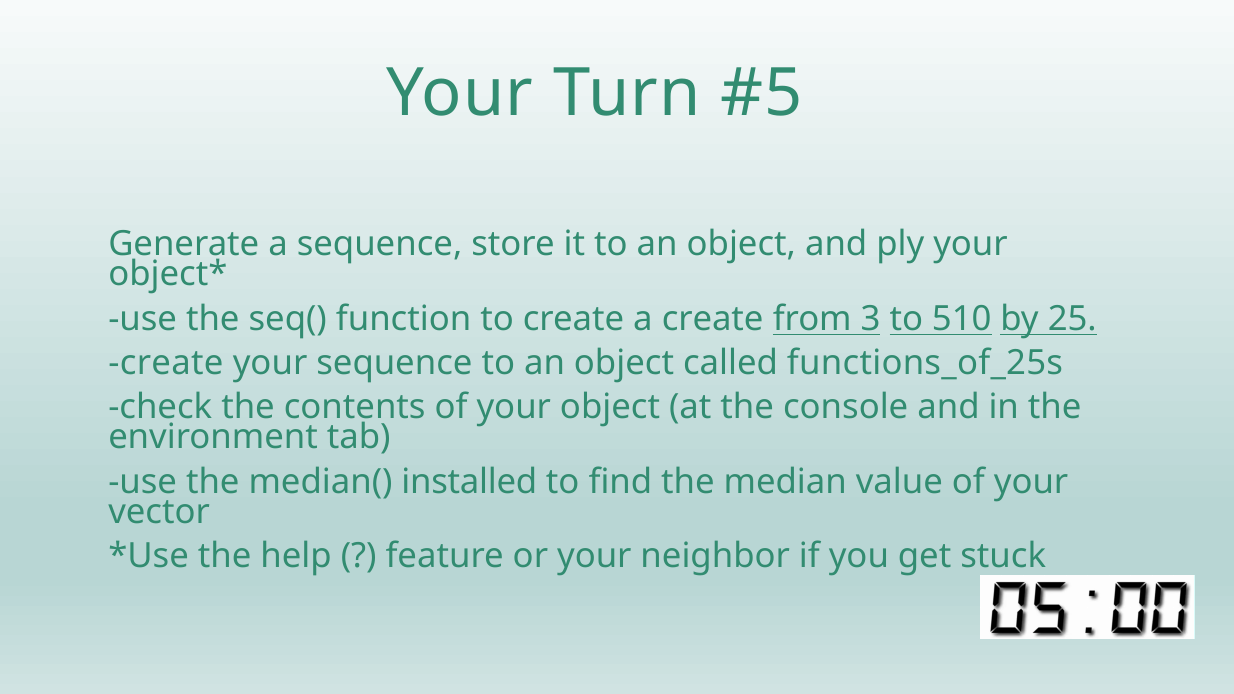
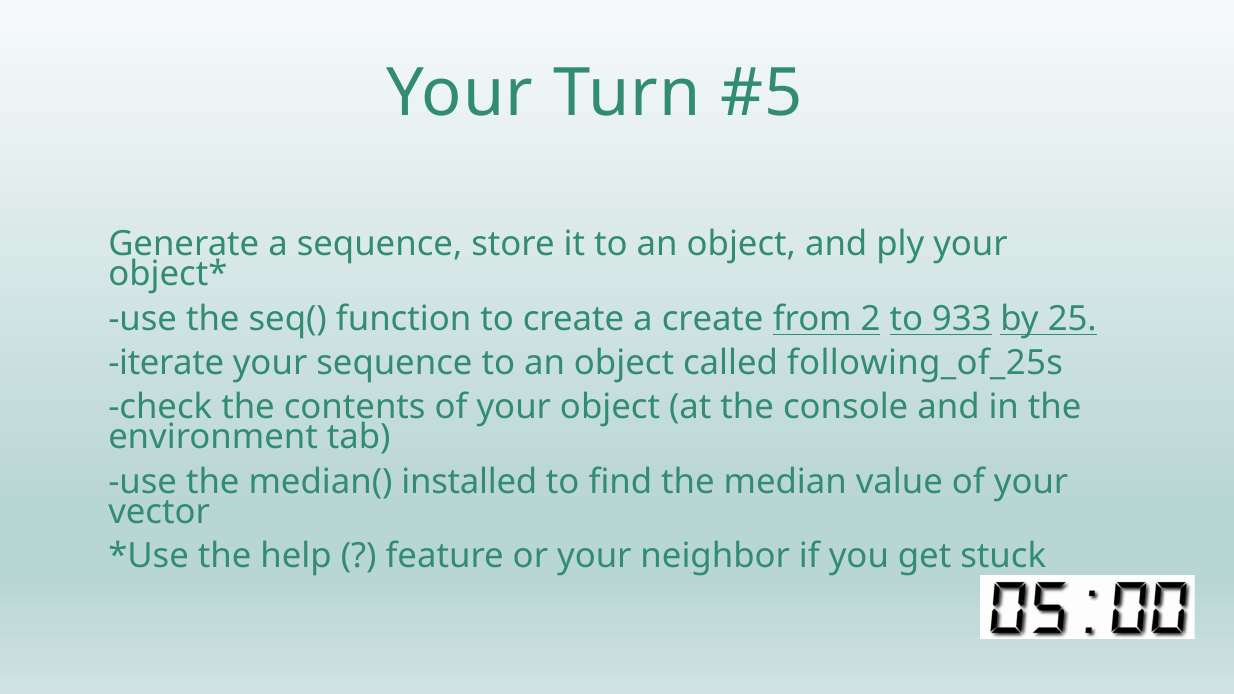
3: 3 -> 2 (871, 319)
510: 510 -> 933 (962, 319)
create: create -> iterate (166, 363)
functions_of_25s: functions_of_25s -> following_of_25s (925, 363)
